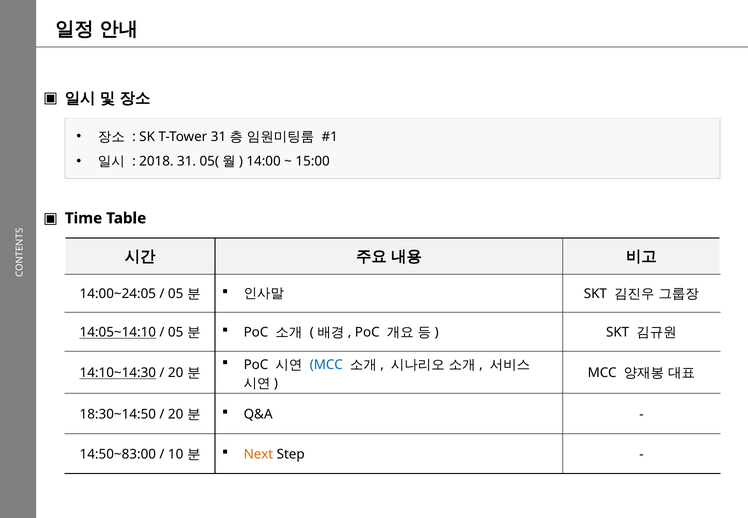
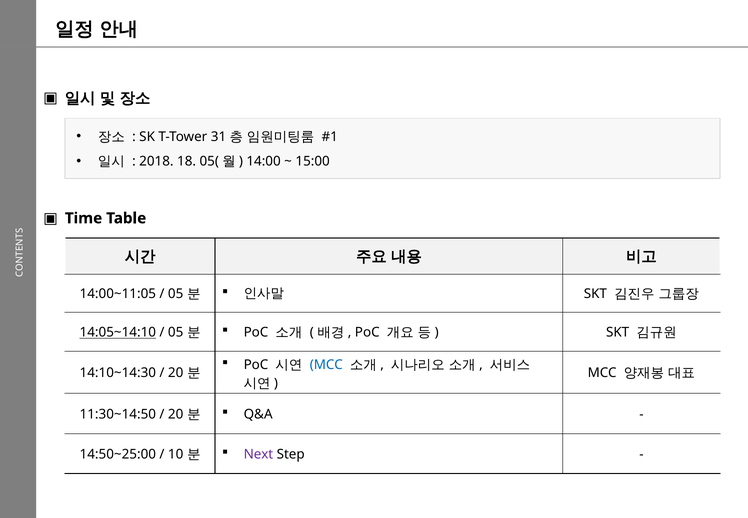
31: 31 -> 18 (187, 161)
14:00~24:05: 14:00~24:05 -> 14:00~11:05 (118, 294)
14:10~14:30 underline: present -> none (118, 373)
18:30~14:50: 18:30~14:50 -> 11:30~14:50 (118, 414)
14:50~83:00: 14:50~83:00 -> 14:50~25:00 (118, 454)
Next colour: orange -> purple (258, 454)
